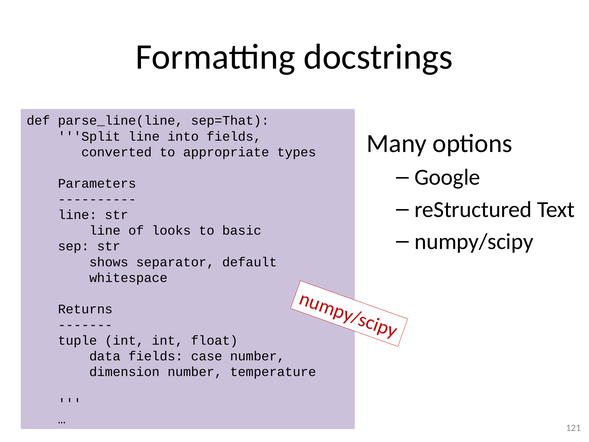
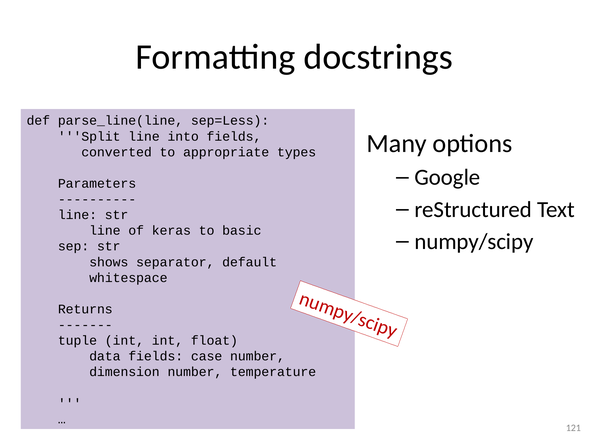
sep=That: sep=That -> sep=Less (230, 121)
looks: looks -> keras (171, 230)
